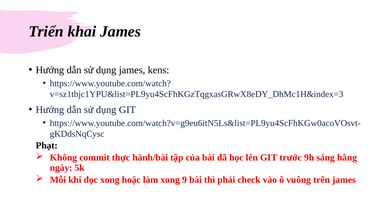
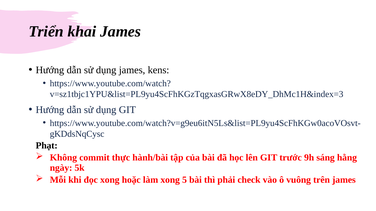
9: 9 -> 5 (185, 180)
